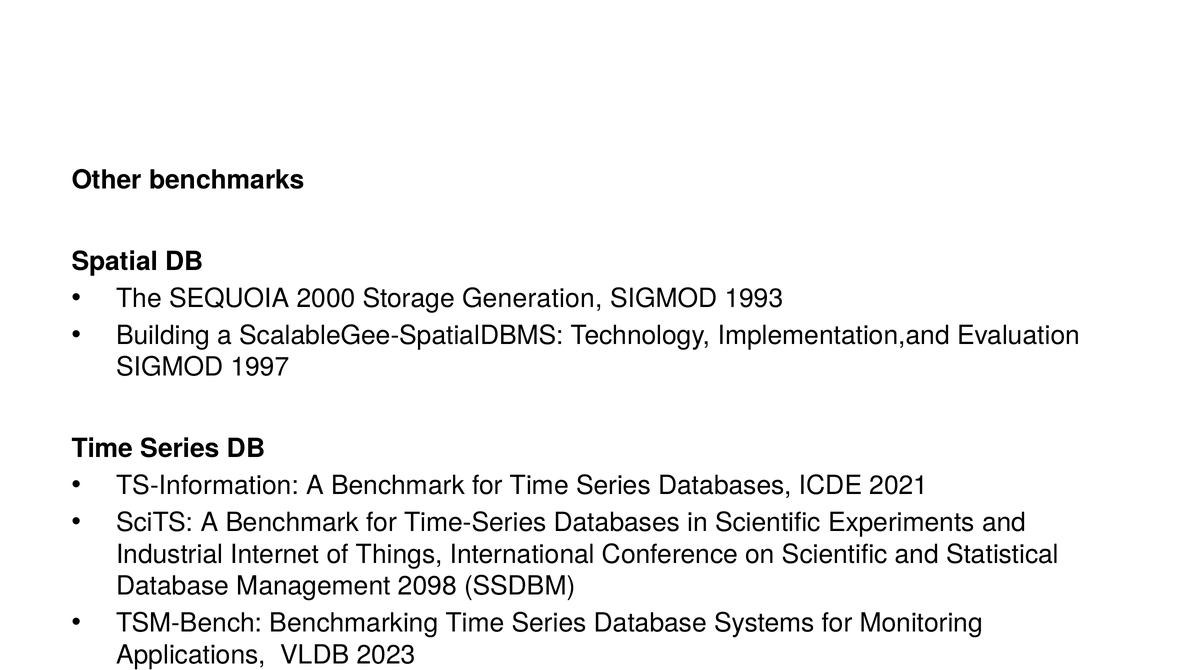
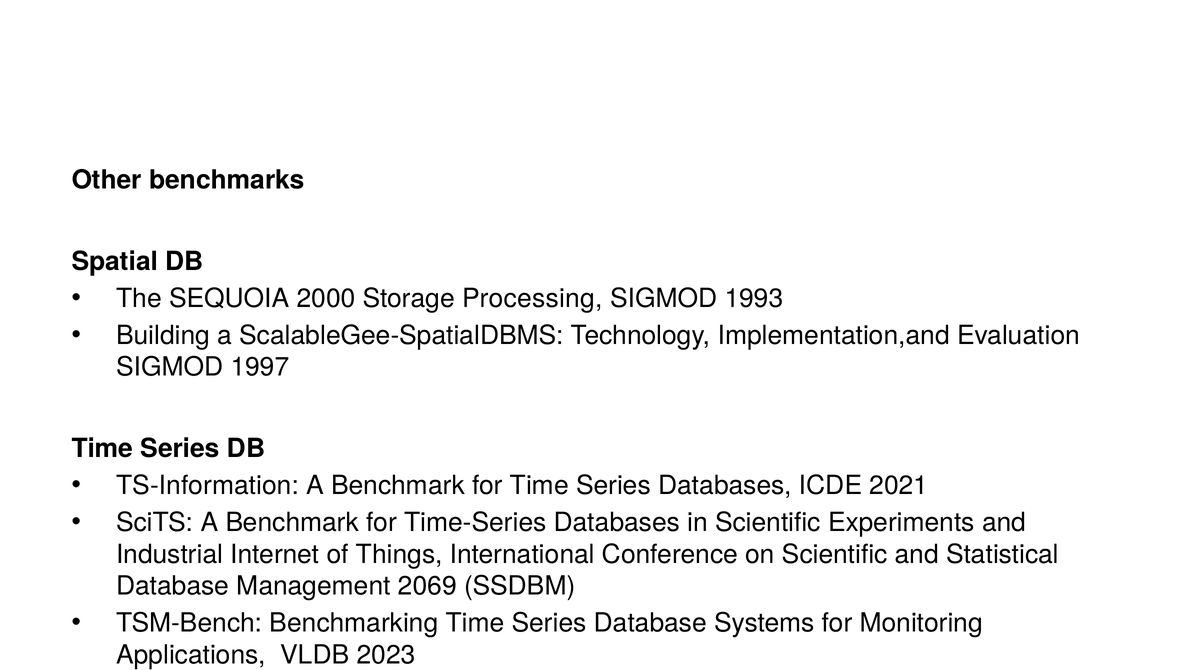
Generation: Generation -> Processing (532, 299)
2098: 2098 -> 2069 (427, 587)
